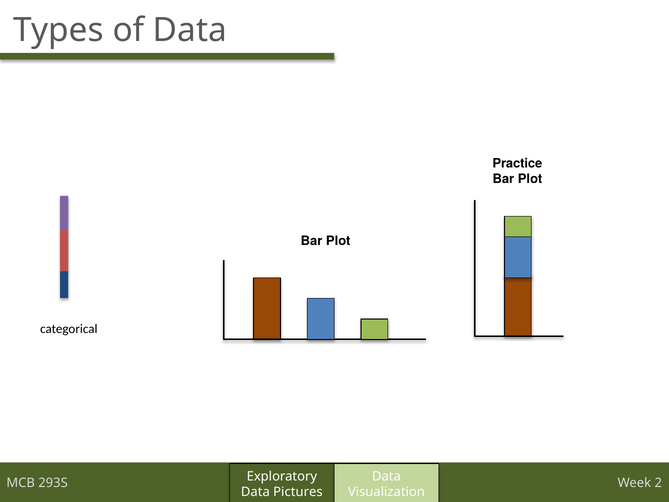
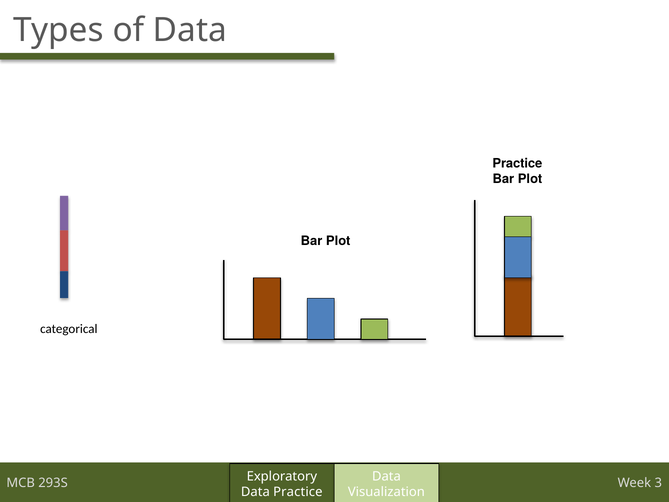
2: 2 -> 3 (658, 483)
Data Pictures: Pictures -> Practice (298, 492)
